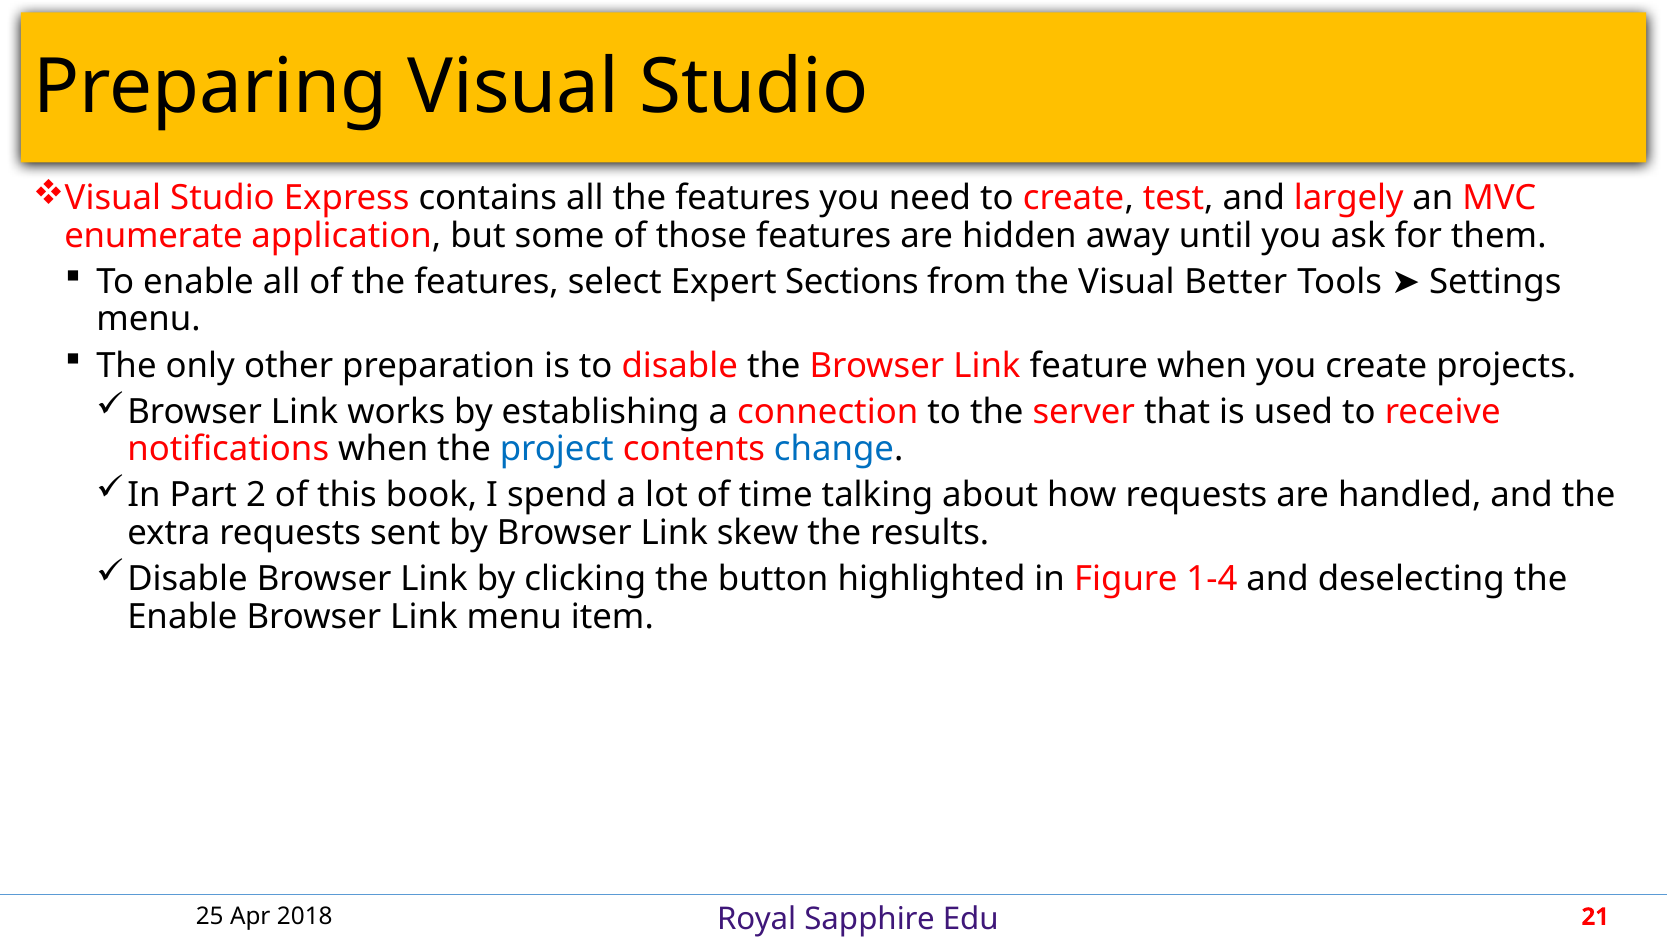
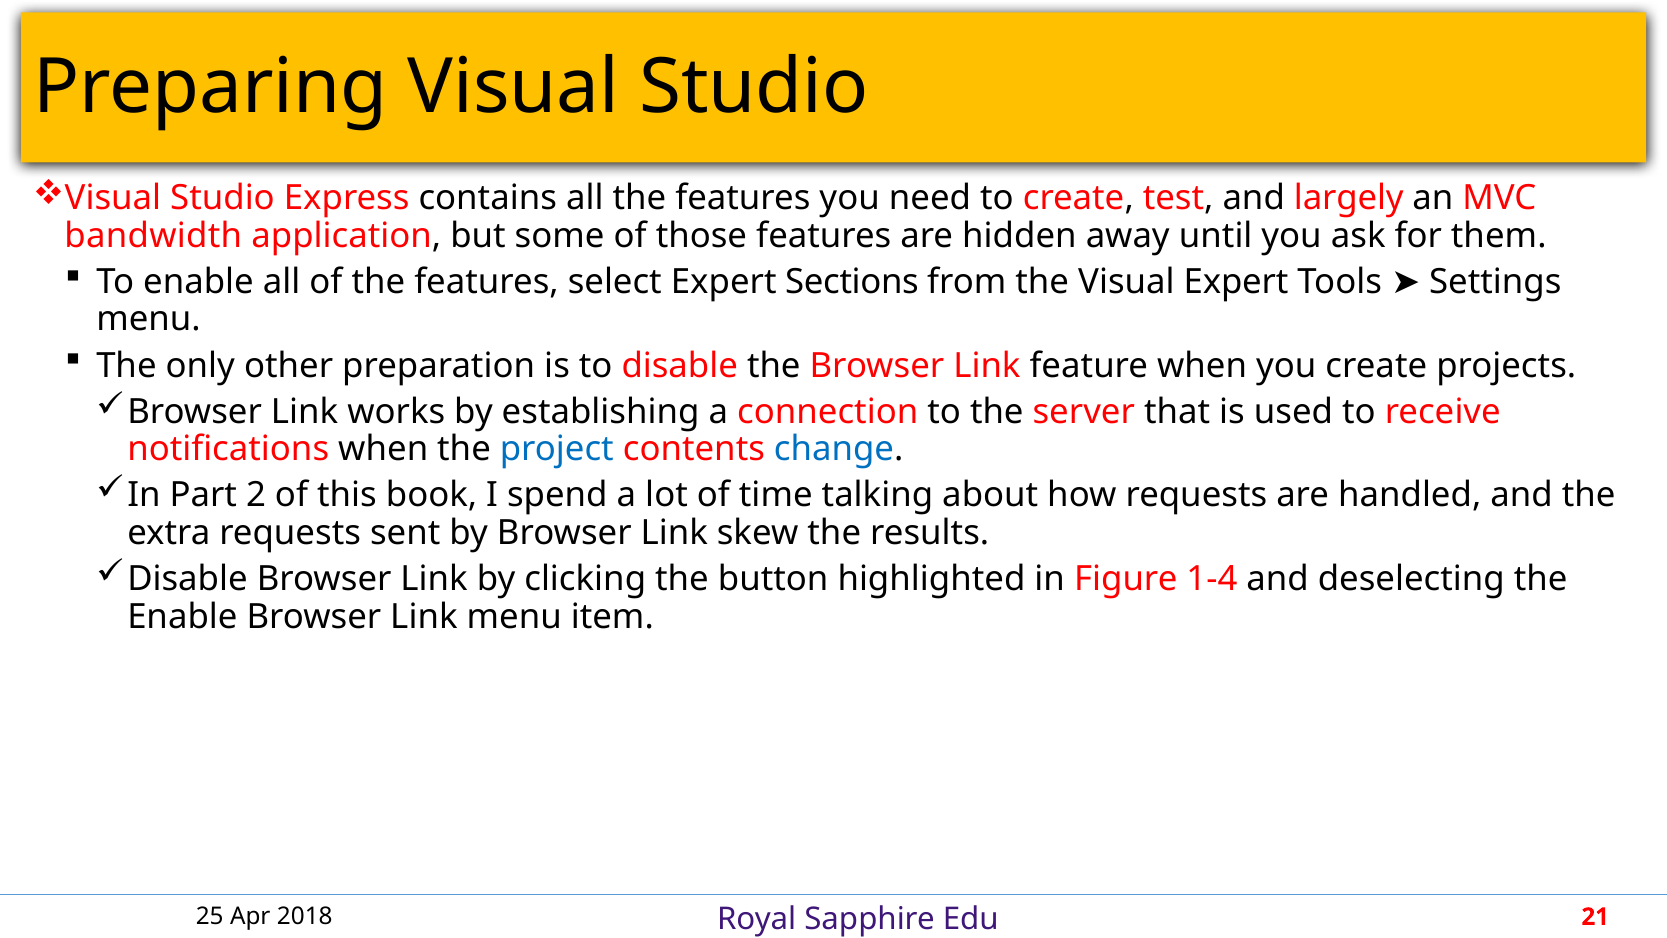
enumerate: enumerate -> bandwidth (153, 236)
Visual Better: Better -> Expert (1236, 282)
